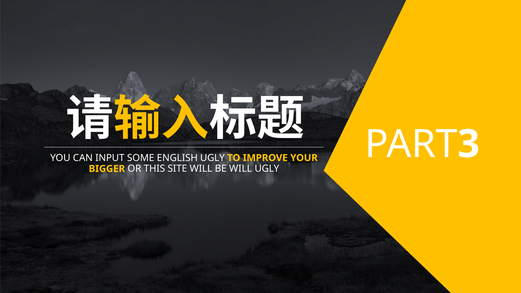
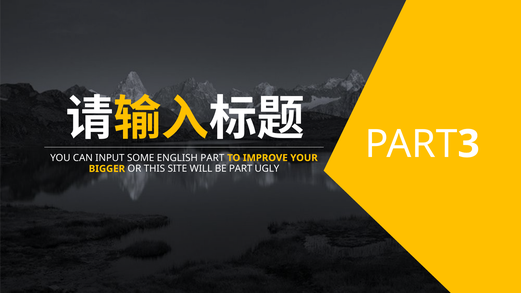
ENGLISH UGLY: UGLY -> PART (212, 158)
BE WILL: WILL -> PART (241, 169)
